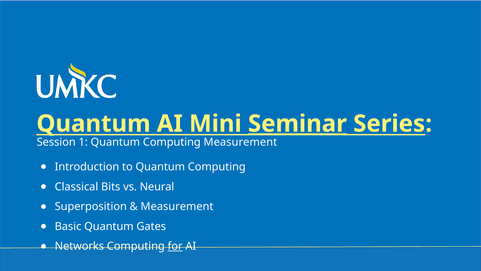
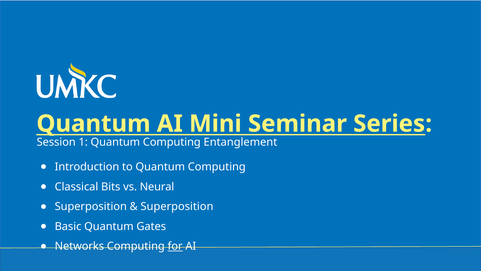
Seminar underline: present -> none (297, 124)
Computing Measurement: Measurement -> Entanglement (240, 142)
Measurement: Measurement -> Superposition (177, 206)
